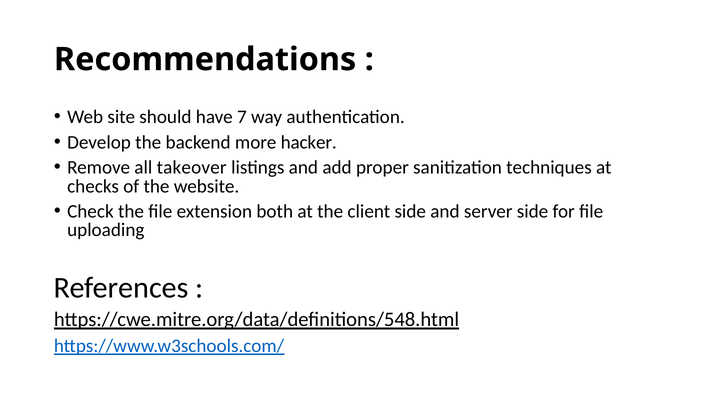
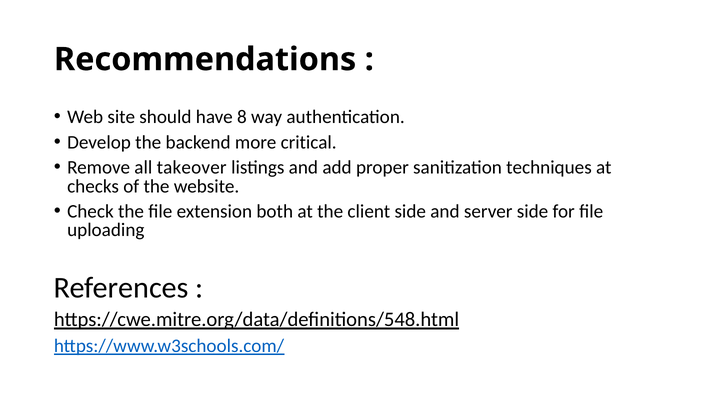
7: 7 -> 8 (242, 117)
hacker: hacker -> critical (309, 142)
